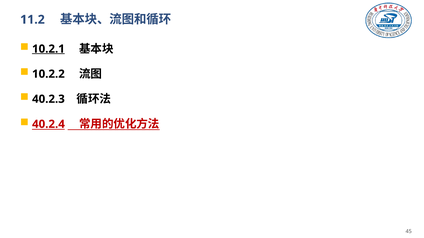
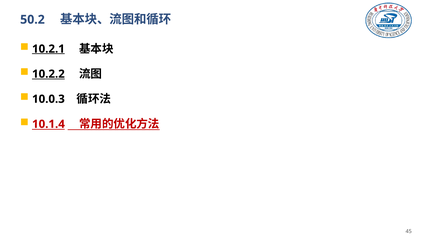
11.2: 11.2 -> 50.2 (32, 20)
10.2.2 underline: none -> present (48, 74)
40.2.3: 40.2.3 -> 10.0.3 (48, 99)
40.2.4: 40.2.4 -> 10.1.4 (48, 124)
